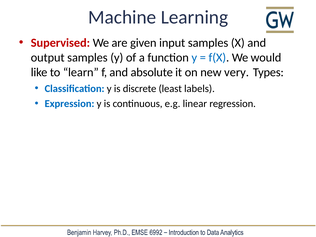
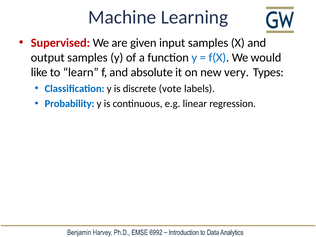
least: least -> vote (170, 89)
Expression: Expression -> Probability (70, 104)
